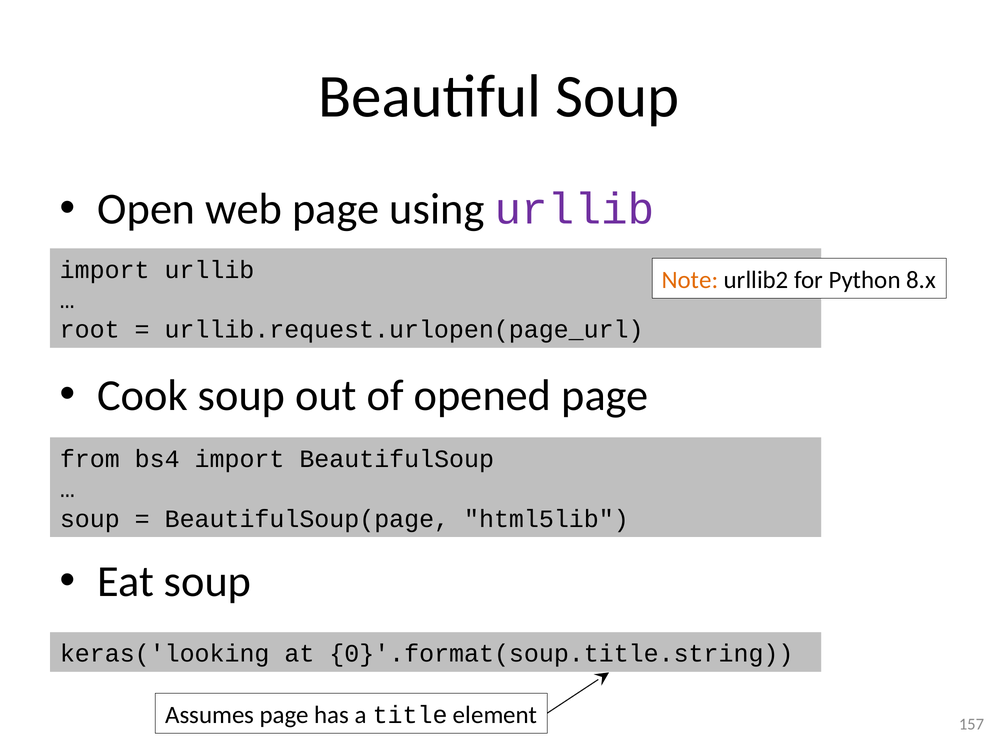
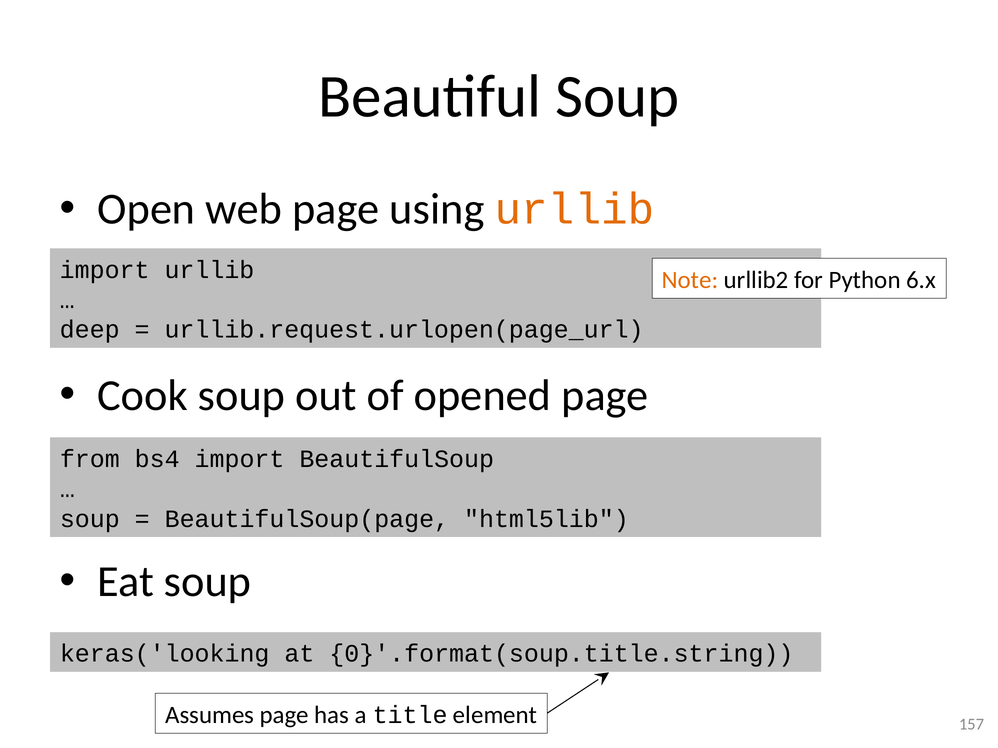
urllib colour: purple -> orange (575, 209)
8.x: 8.x -> 6.x (921, 280)
root: root -> deep (90, 330)
